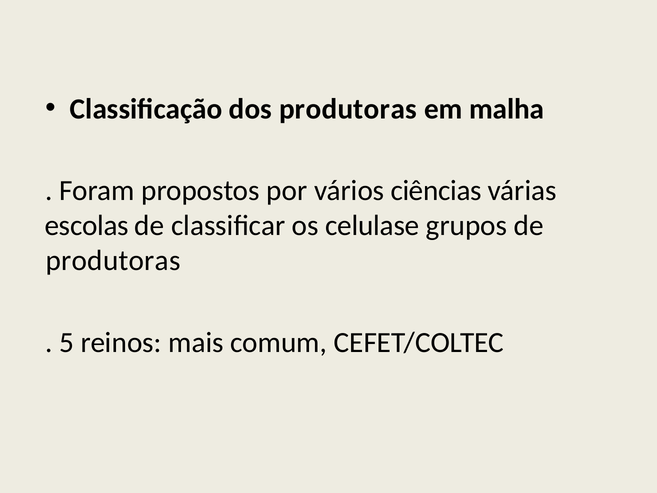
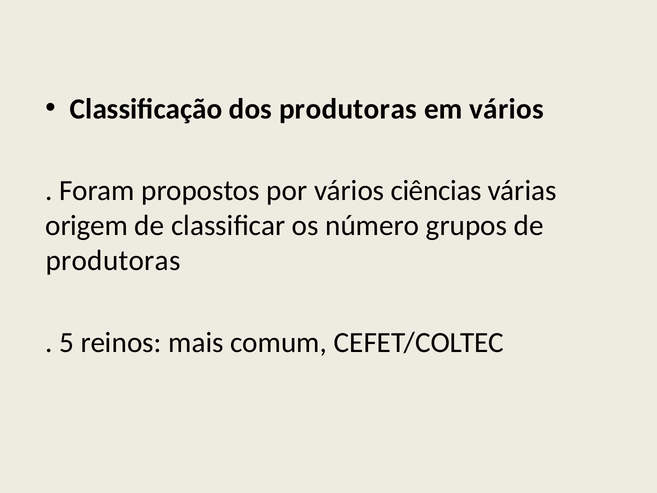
em malha: malha -> vários (507, 109)
escolas: escolas -> origem (87, 226)
celulase: celulase -> número (372, 226)
